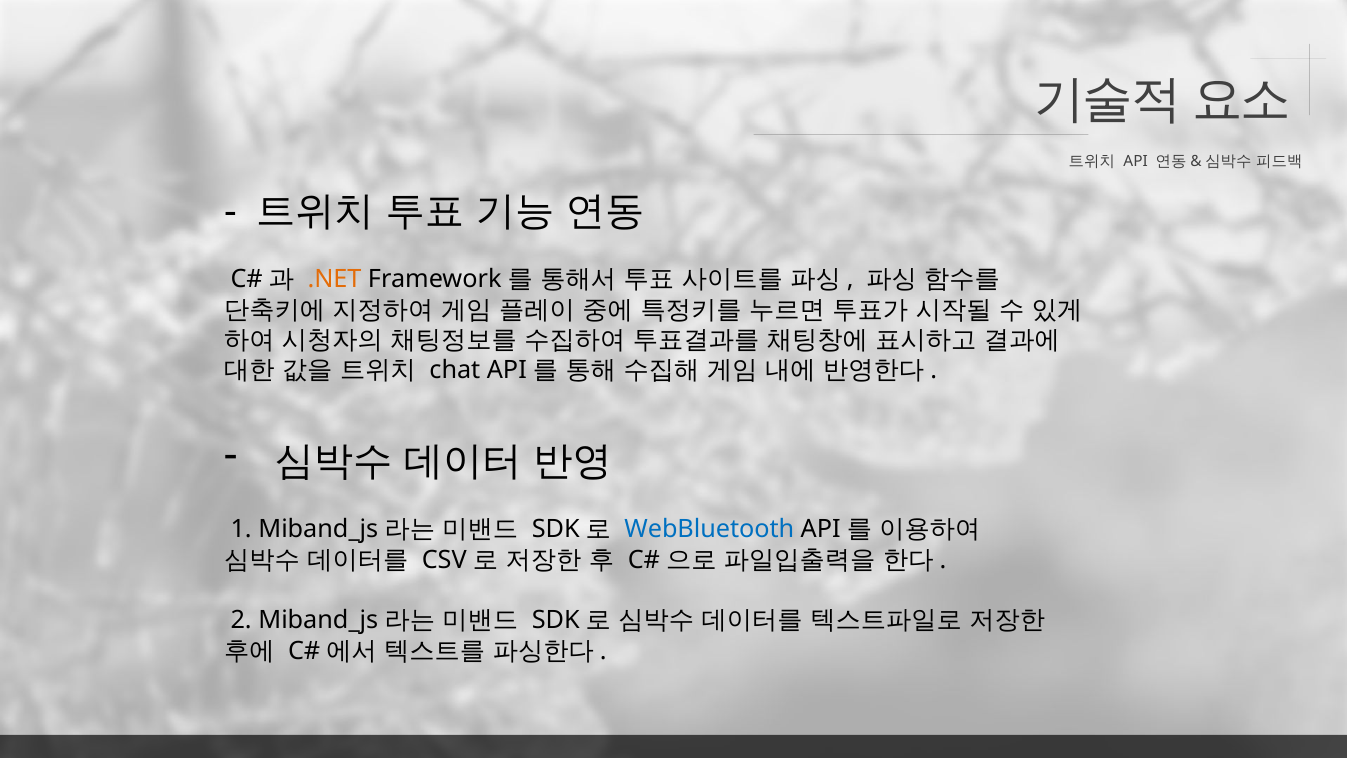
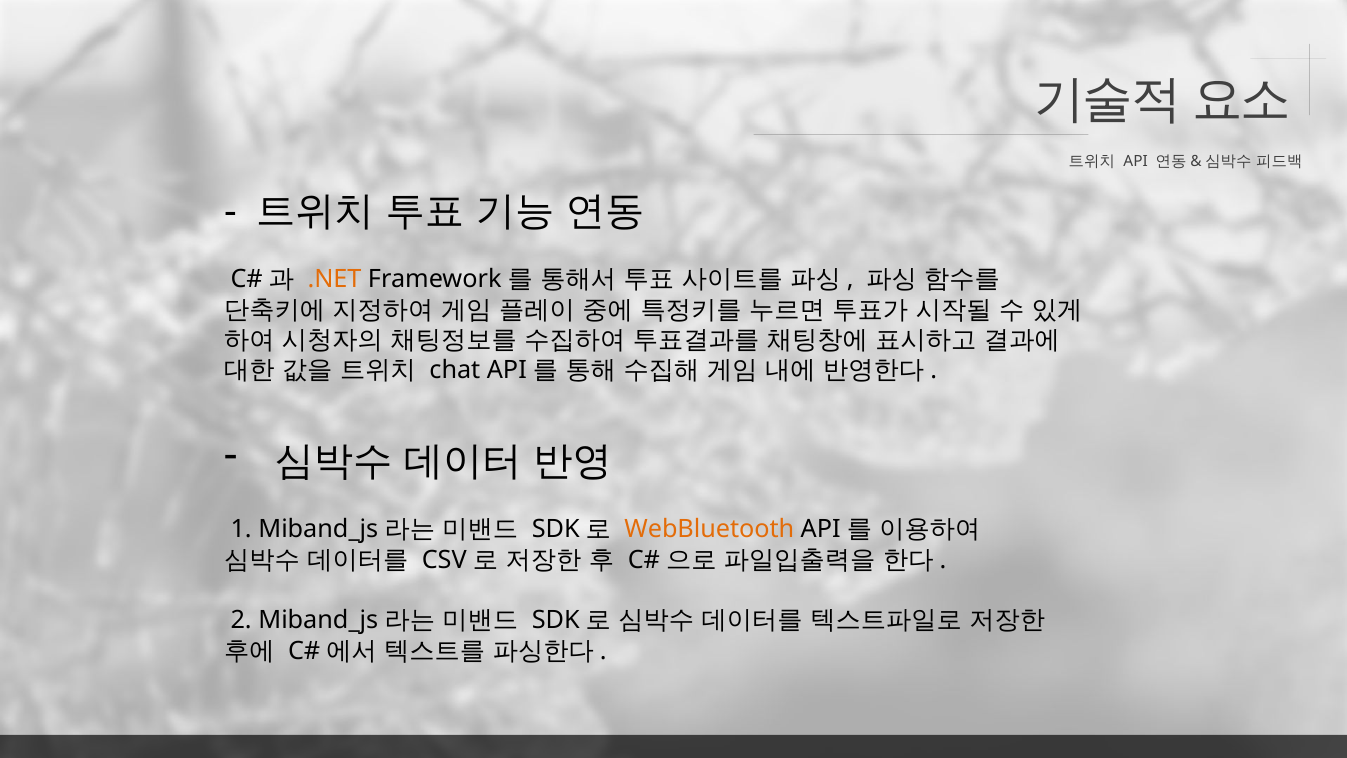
WebBluetooth colour: blue -> orange (709, 529)
